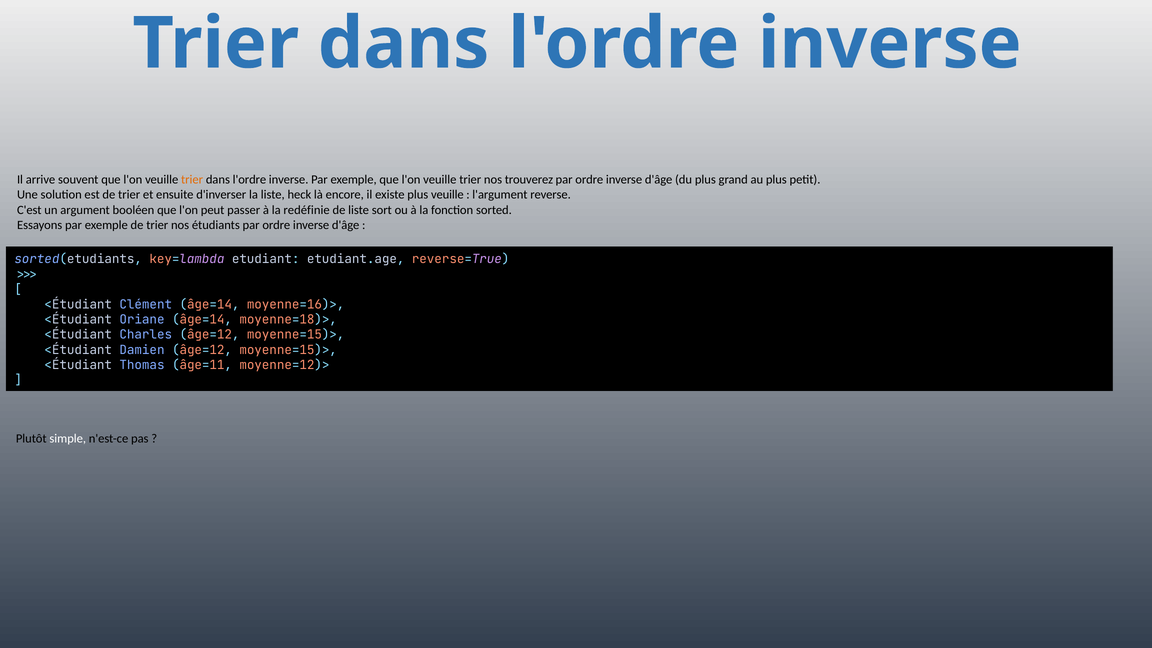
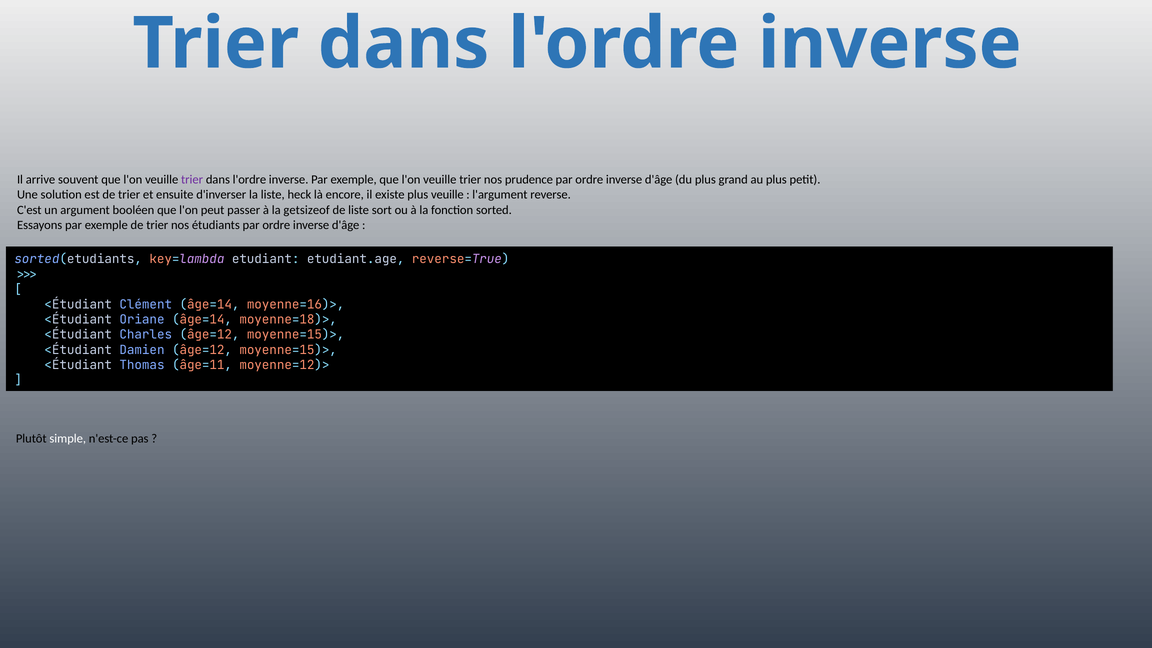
trier colour: orange -> purple (192, 180)
trouverez: trouverez -> prudence (529, 180)
redéfinie: redéfinie -> getsizeof (307, 210)
